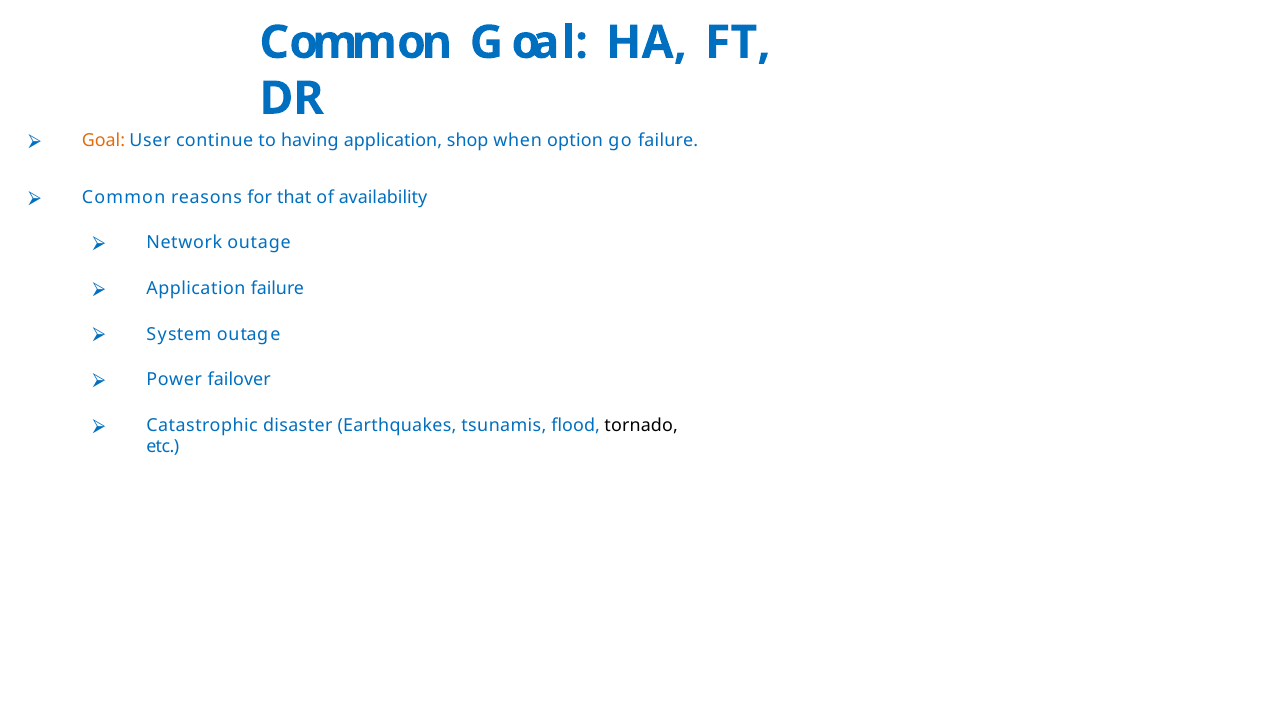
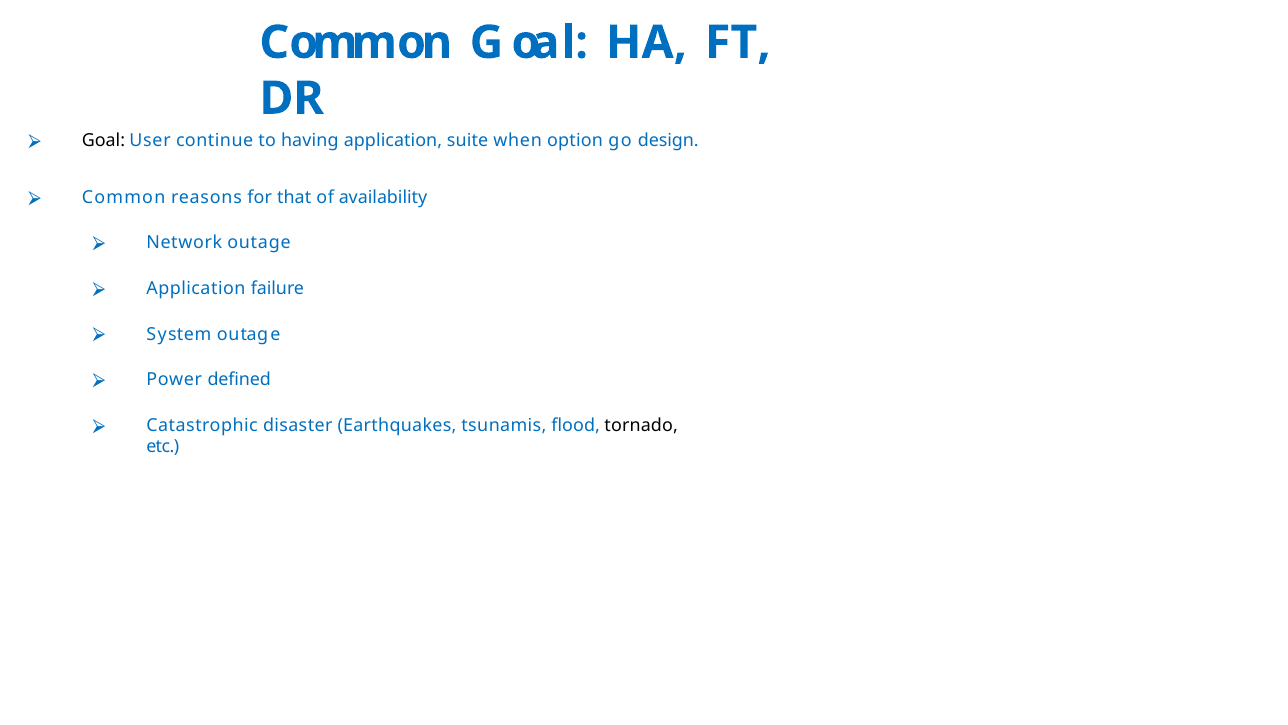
Goal colour: orange -> black (104, 141)
shop: shop -> suite (468, 141)
go failure: failure -> design (668, 141)
failover: failover -> defined (239, 380)
